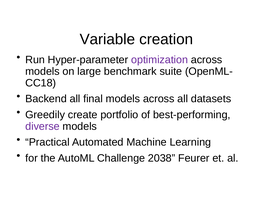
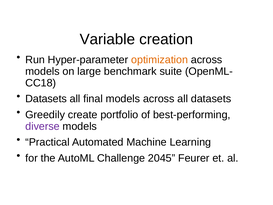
optimization colour: purple -> orange (160, 60)
Backend: Backend -> Datasets (46, 99)
2038: 2038 -> 2045 (162, 158)
